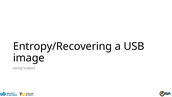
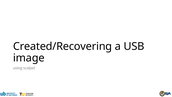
Entropy/Recovering: Entropy/Recovering -> Created/Recovering (63, 46)
